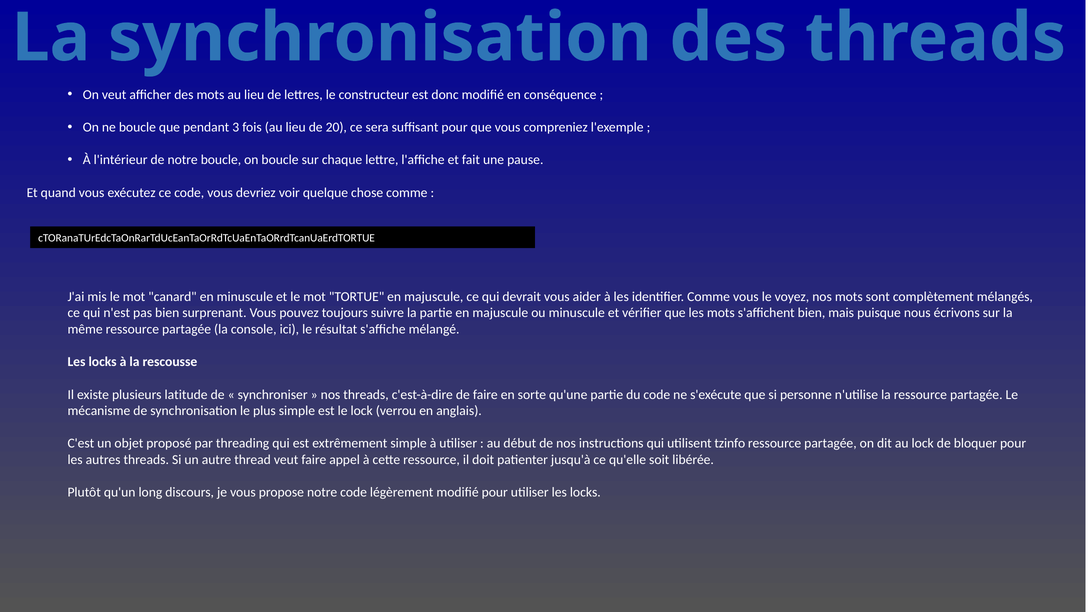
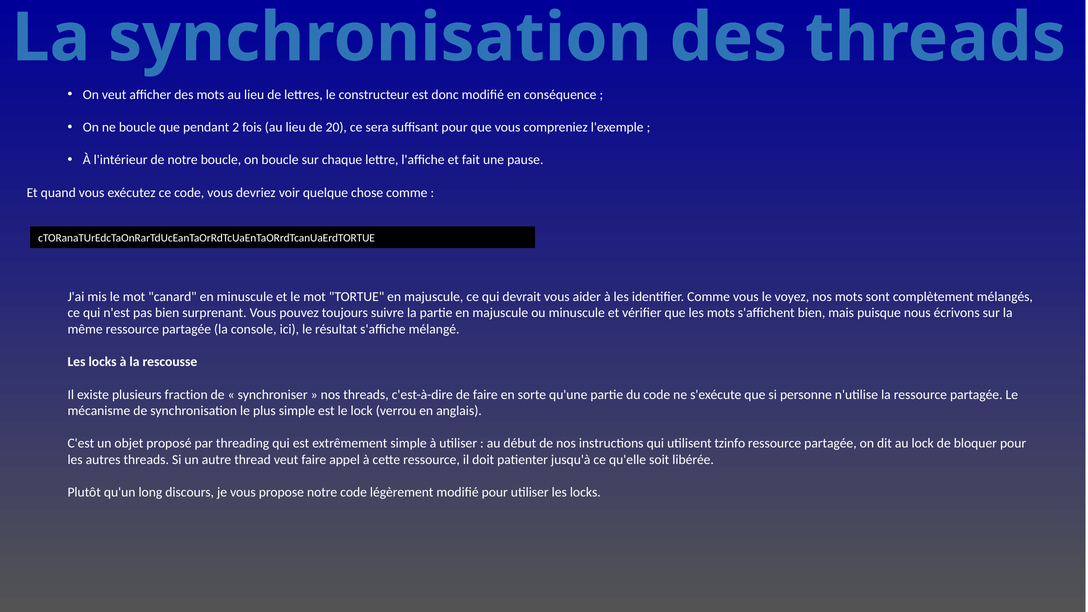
3: 3 -> 2 (236, 127)
latitude: latitude -> fraction (186, 395)
